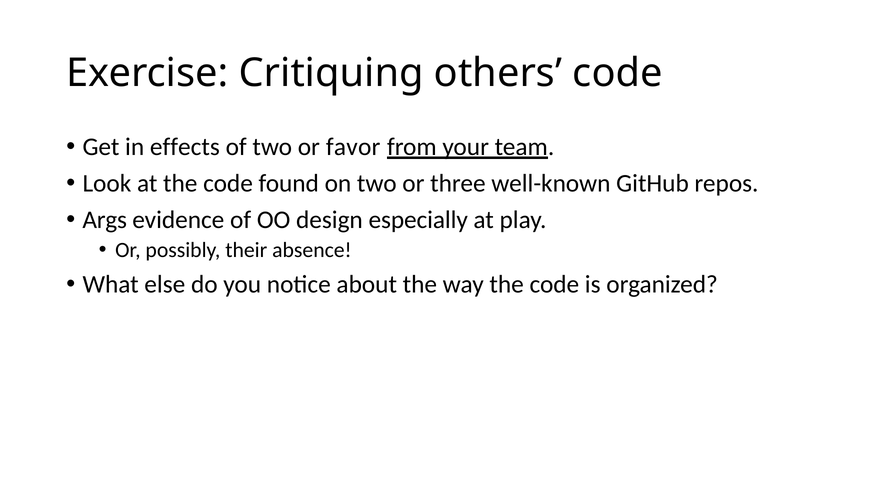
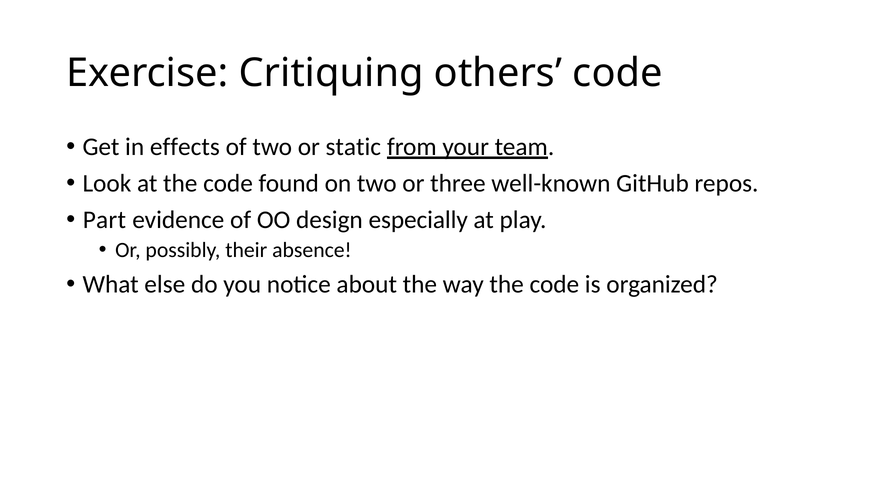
favor: favor -> static (353, 147)
Args: Args -> Part (104, 220)
